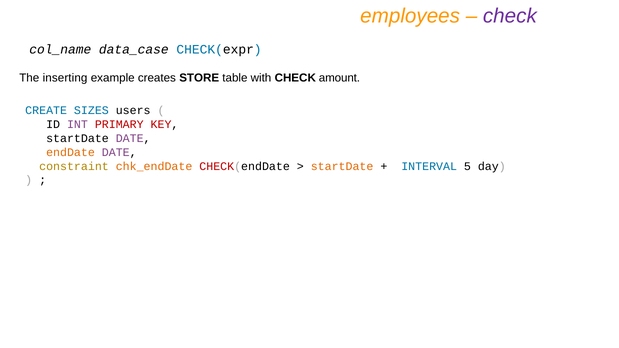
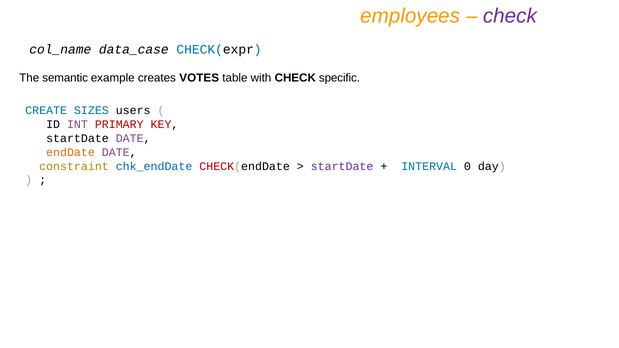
inserting: inserting -> semantic (65, 78)
STORE: STORE -> VOTES (199, 78)
amount: amount -> specific (339, 78)
chk_endDate colour: orange -> blue (154, 166)
startDate colour: orange -> purple (342, 166)
5: 5 -> 0 (467, 166)
